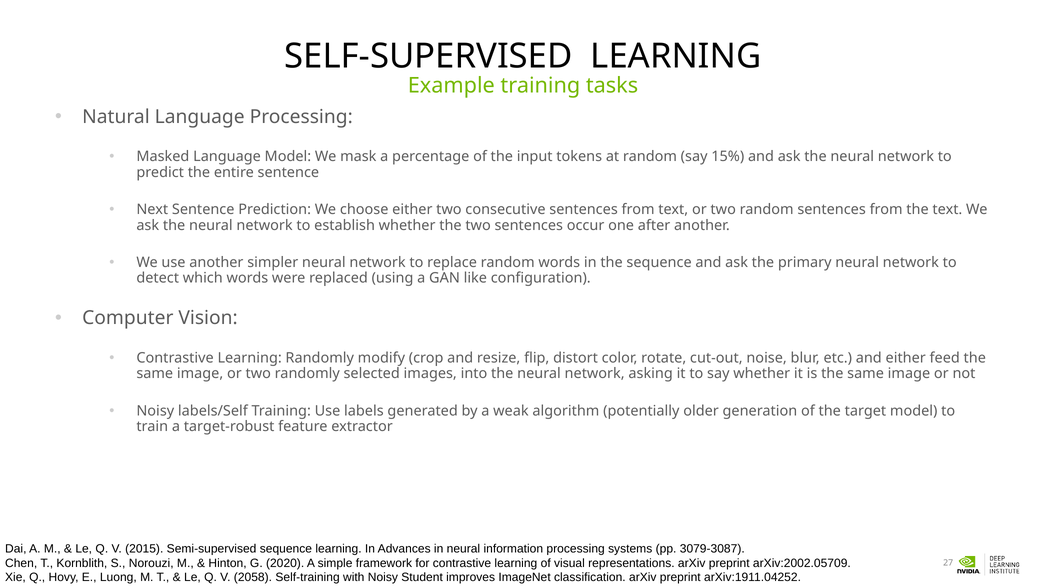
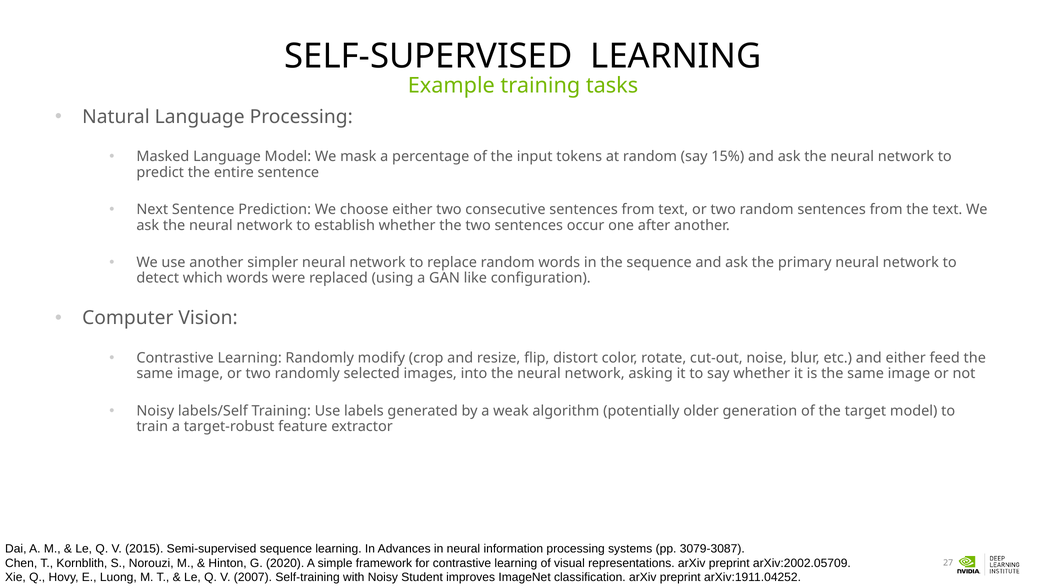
2058: 2058 -> 2007 (253, 577)
